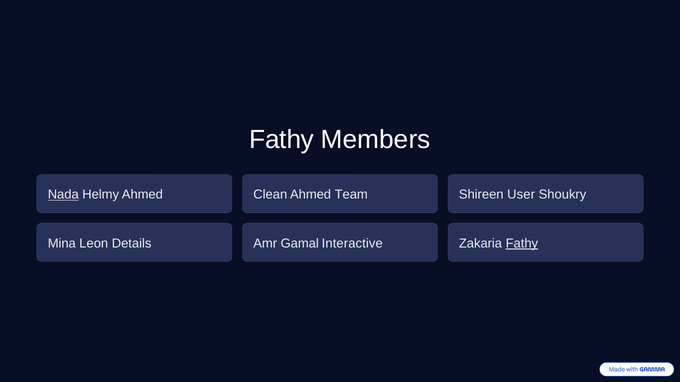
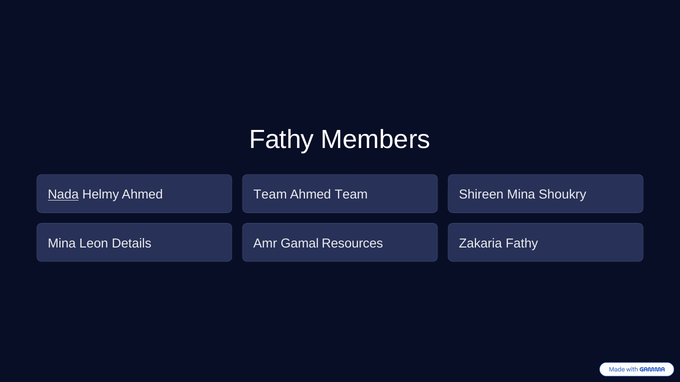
Helmy Ahmed Clean: Clean -> Team (270, 195)
Shireen User: User -> Mina (521, 195)
Interactive: Interactive -> Resources (352, 244)
Fathy underline: present -> none (522, 244)
